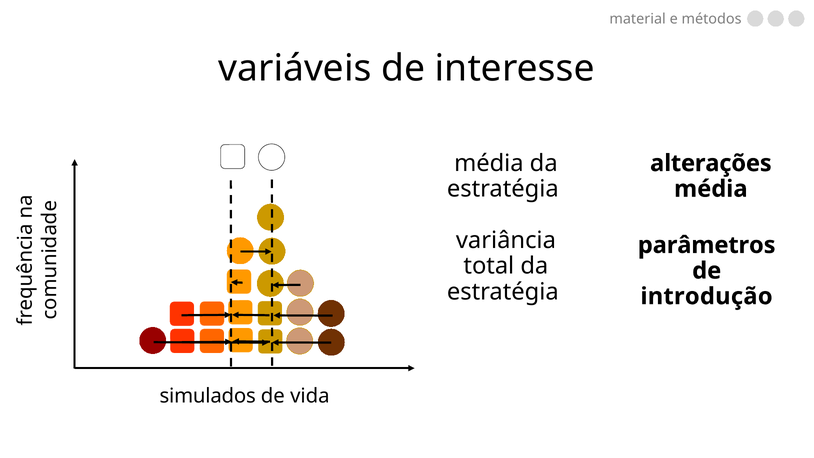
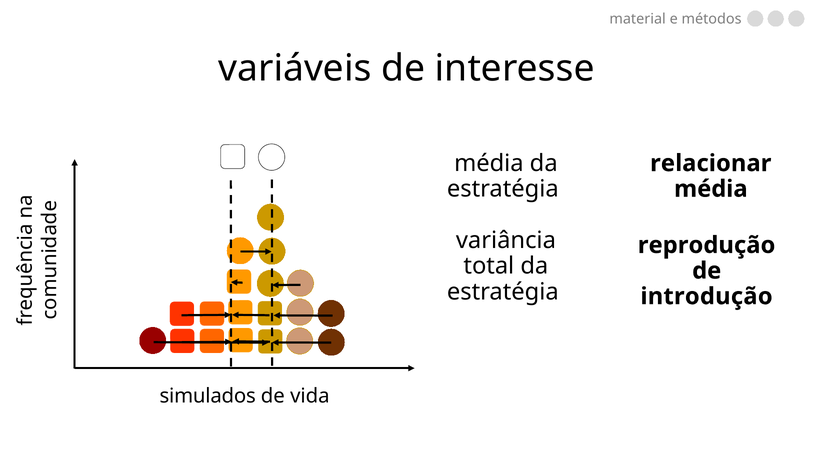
alterações: alterações -> relacionar (711, 163)
parâmetros: parâmetros -> reprodução (707, 245)
